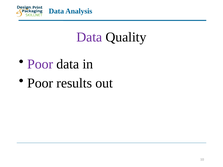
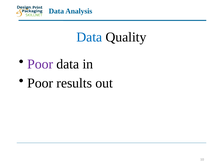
Data colour: purple -> blue (89, 37)
